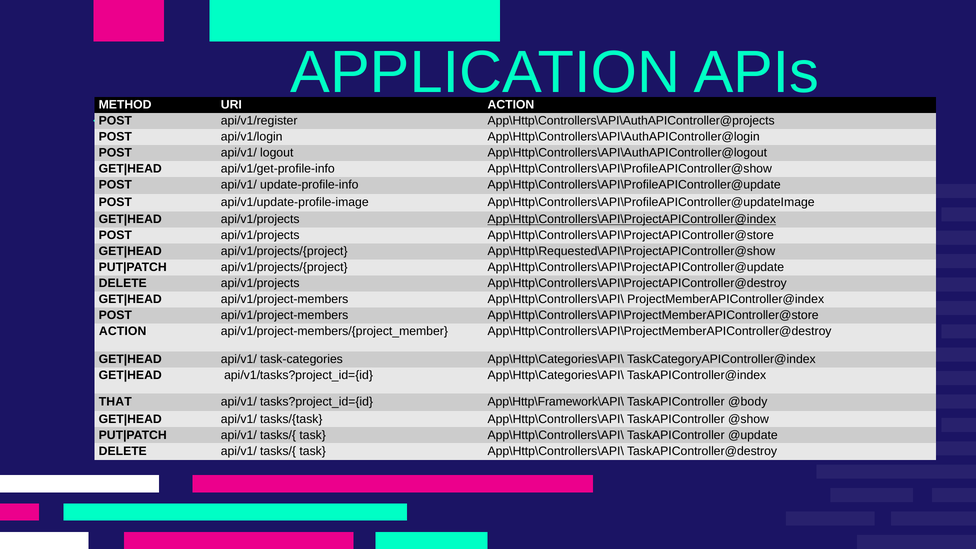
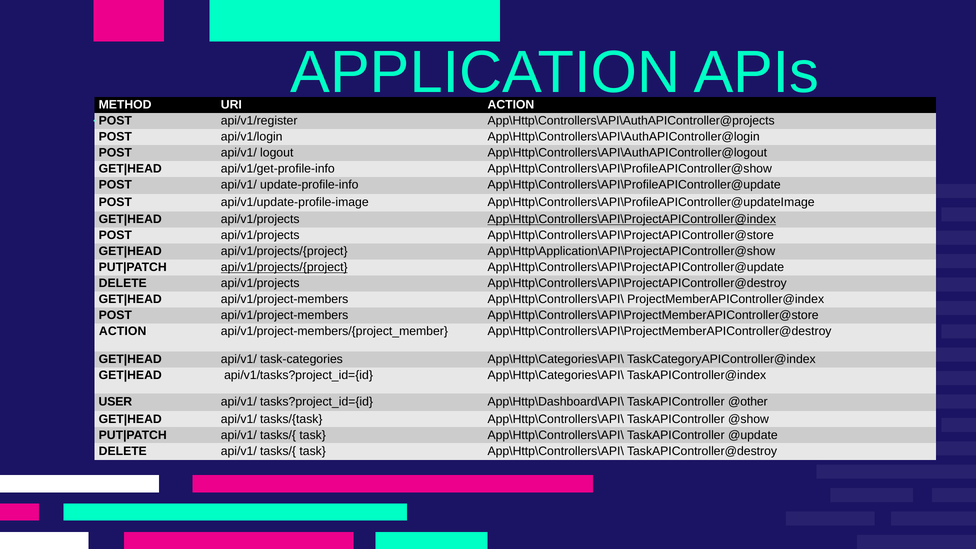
App\Http\Requested\API\ProjectAPIController@show: App\Http\Requested\API\ProjectAPIController@show -> App\Http\Application\API\ProjectAPIController@show (631, 251)
api/v1/projects/{project underline: none -> present (284, 267)
THAT: THAT -> USER (115, 402)
App\Http\Framework\API\: App\Http\Framework\API\ -> App\Http\Dashboard\API\ (556, 402)
@body: @body -> @other (748, 402)
